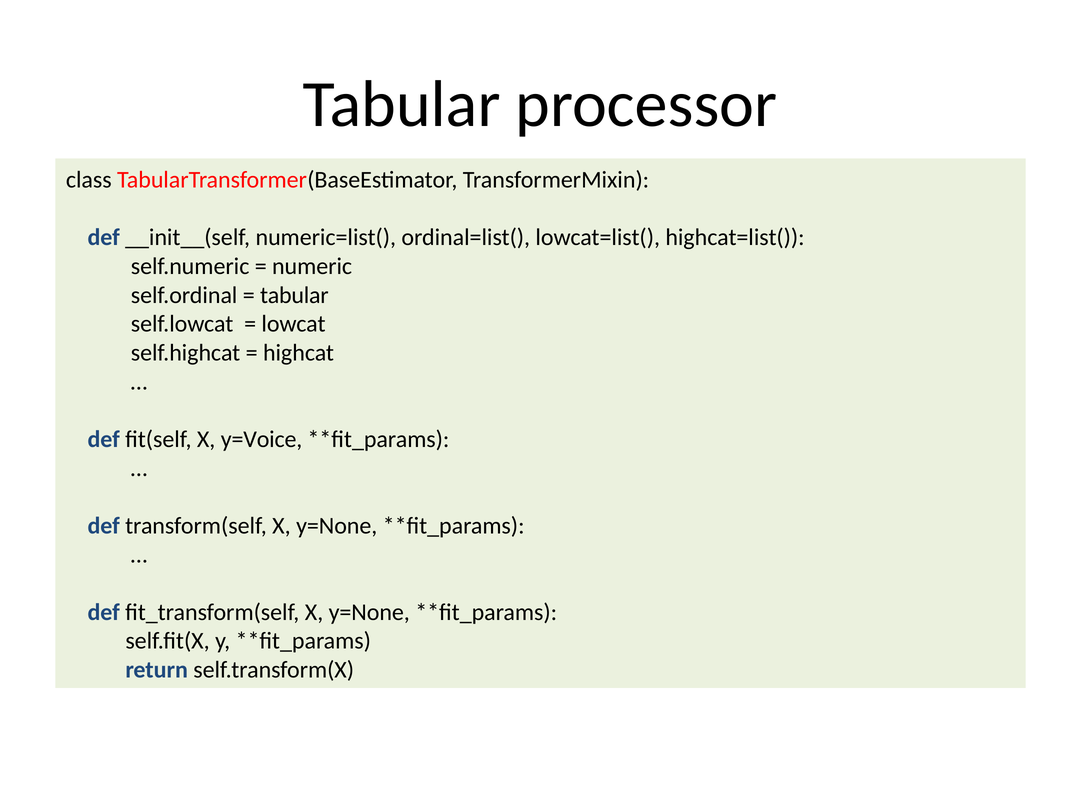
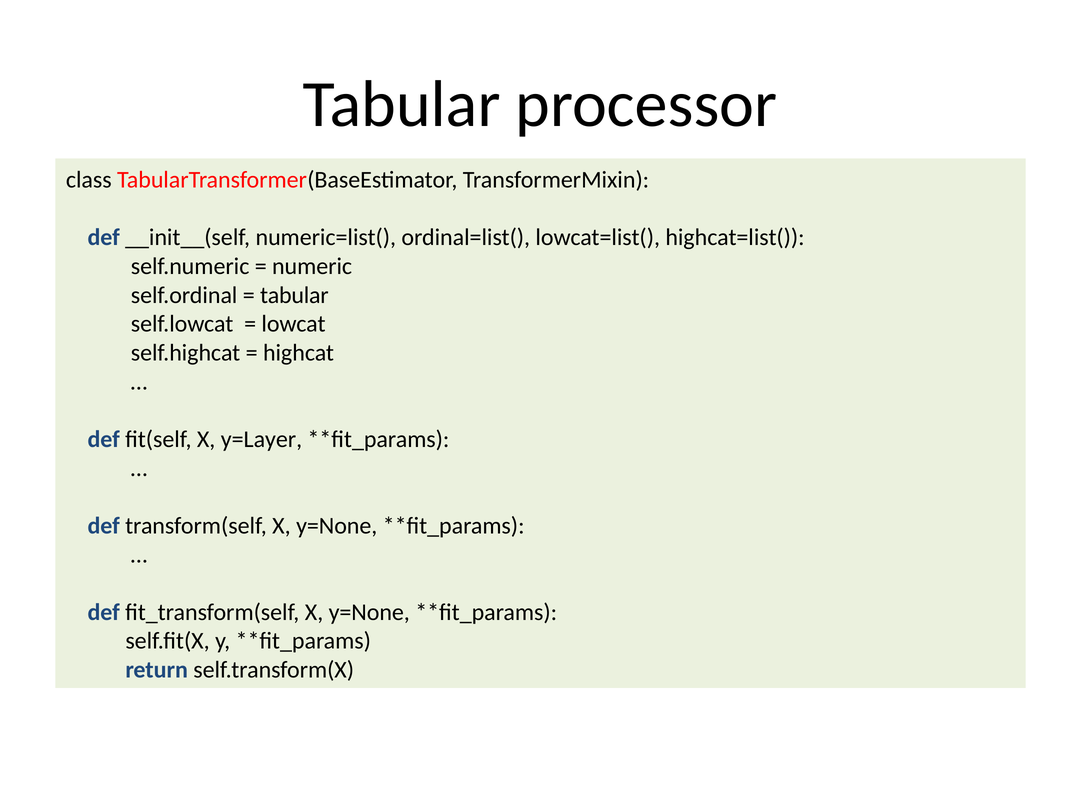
y=Voice: y=Voice -> y=Layer (261, 439)
